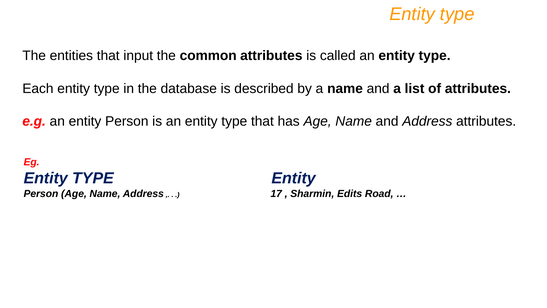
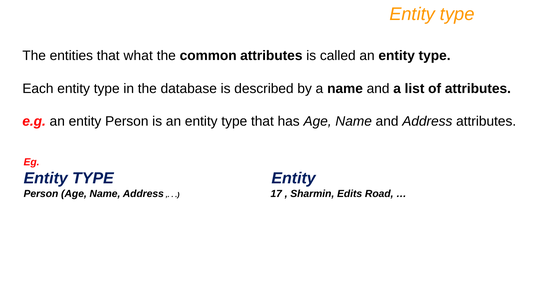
input: input -> what (138, 56)
